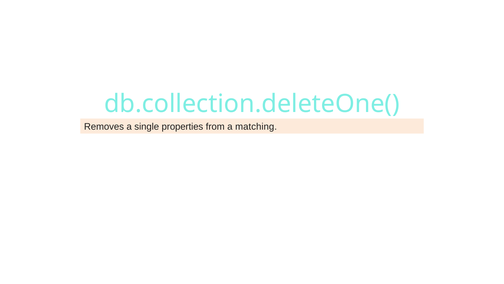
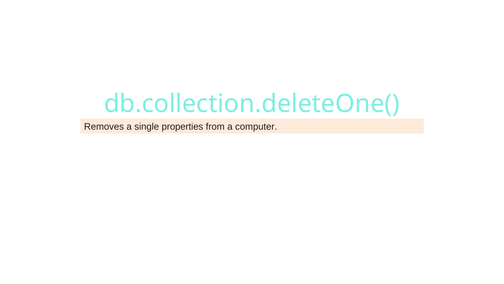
matching: matching -> computer (256, 127)
